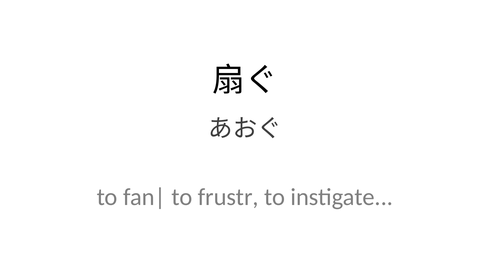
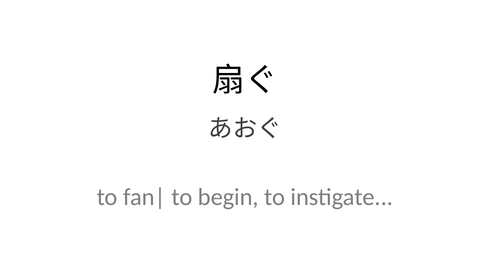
frustr: frustr -> begin (228, 198)
